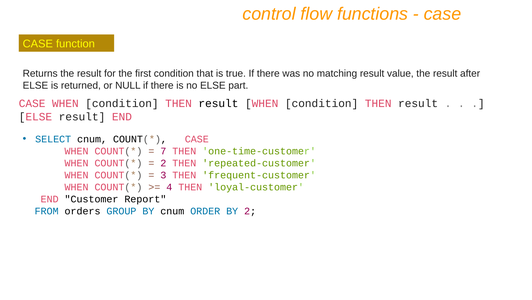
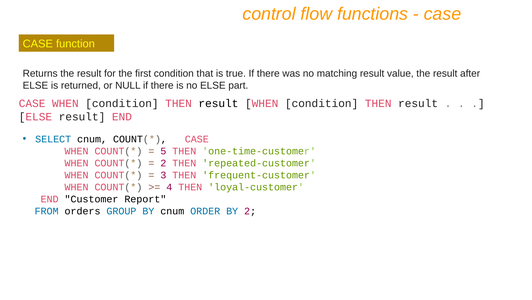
7: 7 -> 5 (163, 151)
